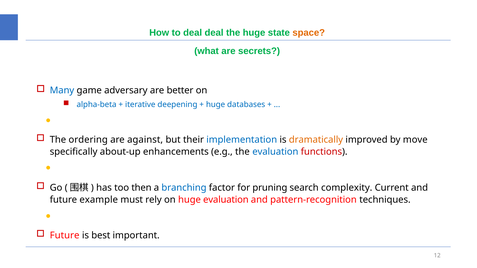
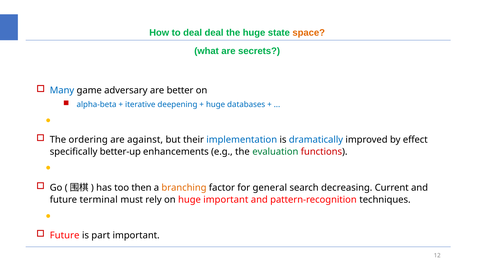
dramatically colour: orange -> blue (316, 140)
move: move -> effect (415, 140)
about-up: about-up -> better-up (120, 152)
evaluation colour: blue -> green (275, 152)
branching colour: blue -> orange (184, 188)
pruning: pruning -> general (270, 188)
complexity: complexity -> decreasing (347, 188)
example: example -> terminal (99, 200)
huge evaluation: evaluation -> important (226, 200)
best: best -> part (101, 236)
